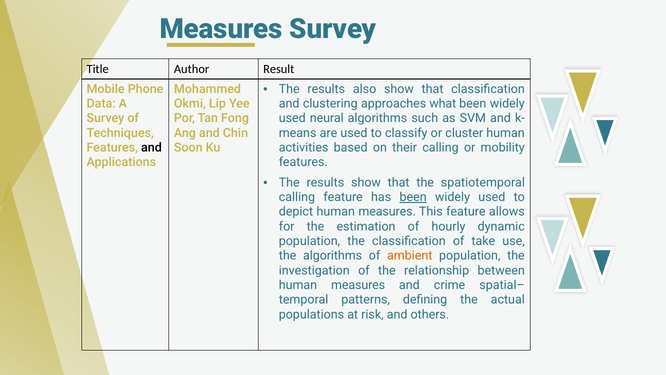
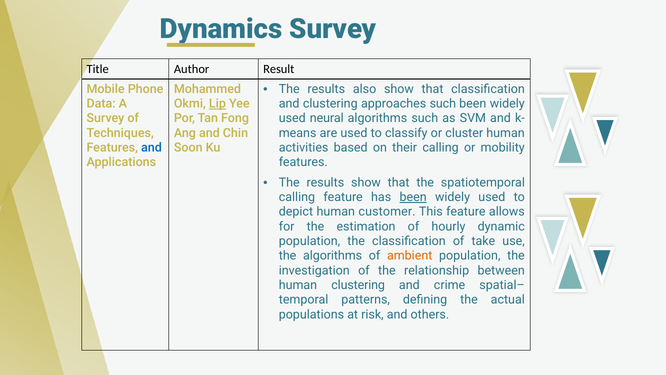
Measures: Measures -> Dynamics (221, 29)
approaches what: what -> such (443, 103)
Lip underline: none -> present (217, 103)
and colour: black -> blue (151, 147)
depict human measures: measures -> customer (387, 212)
measures: measures -> clustering (358, 285)
